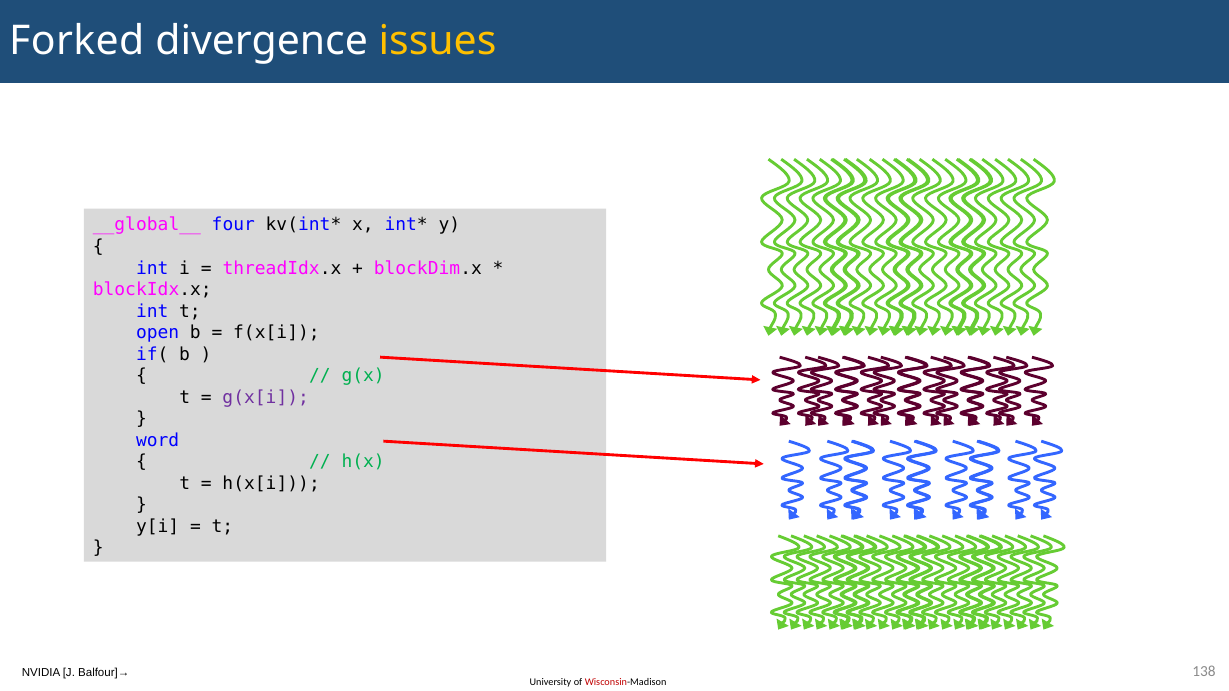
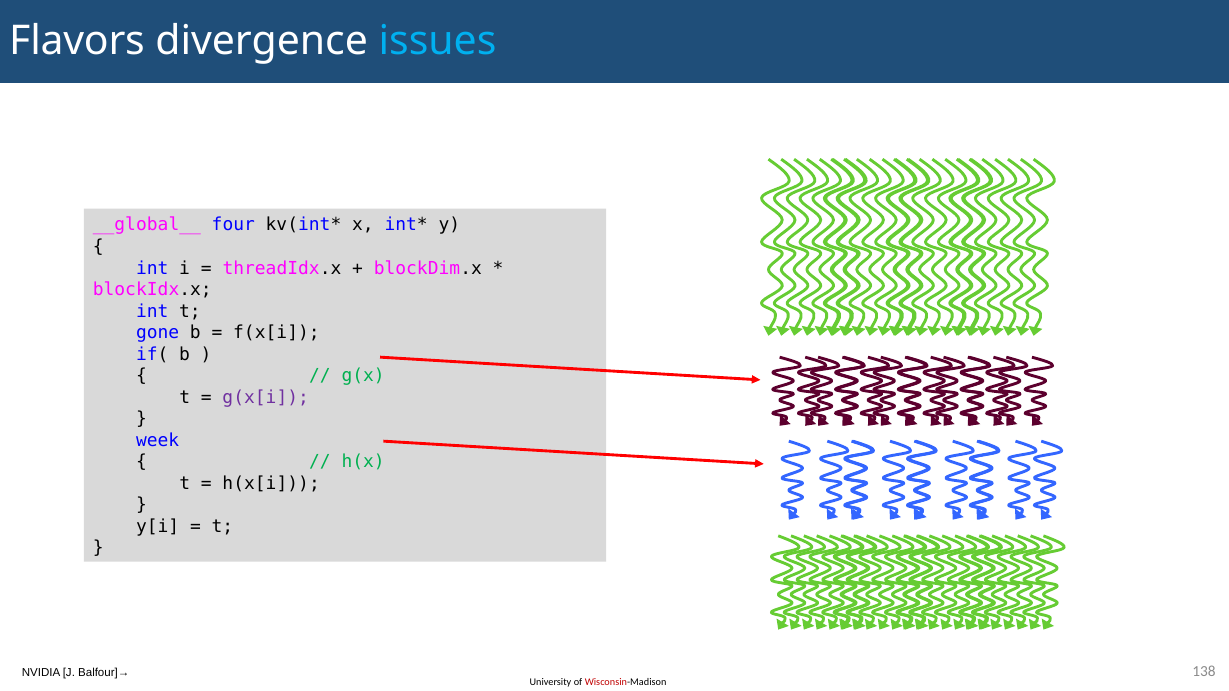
Forked: Forked -> Flavors (77, 41)
issues colour: yellow -> light blue (438, 41)
open: open -> gone (158, 333)
word: word -> week (158, 440)
